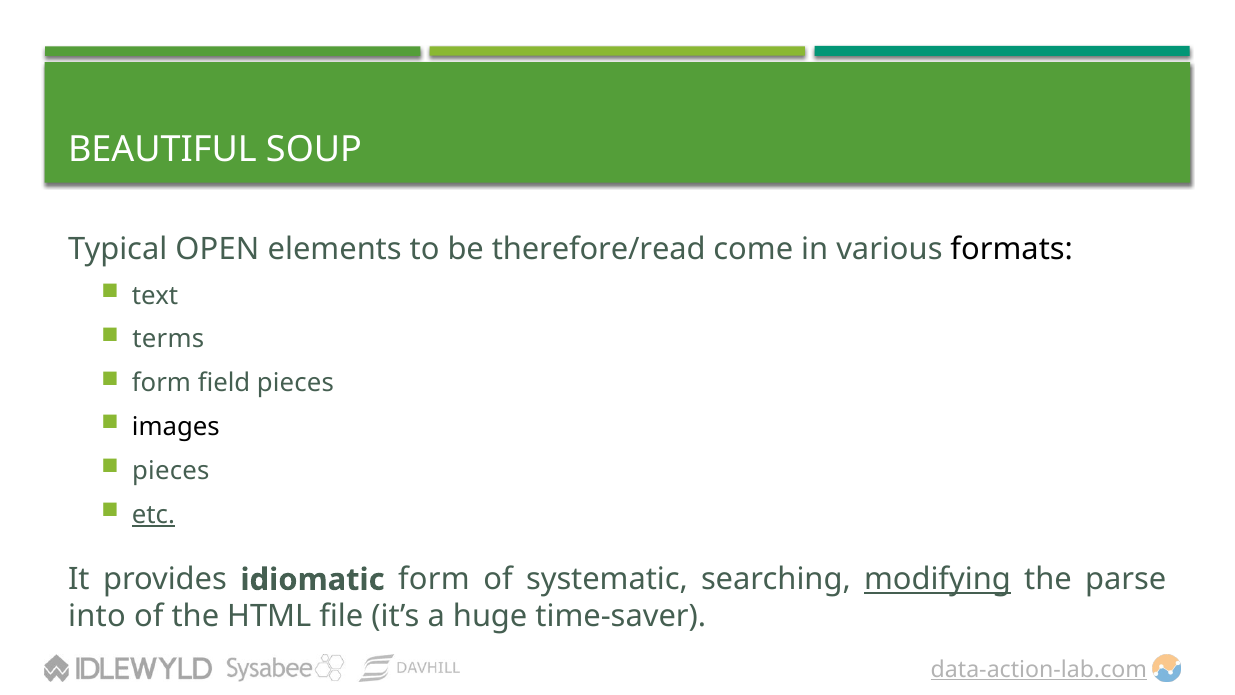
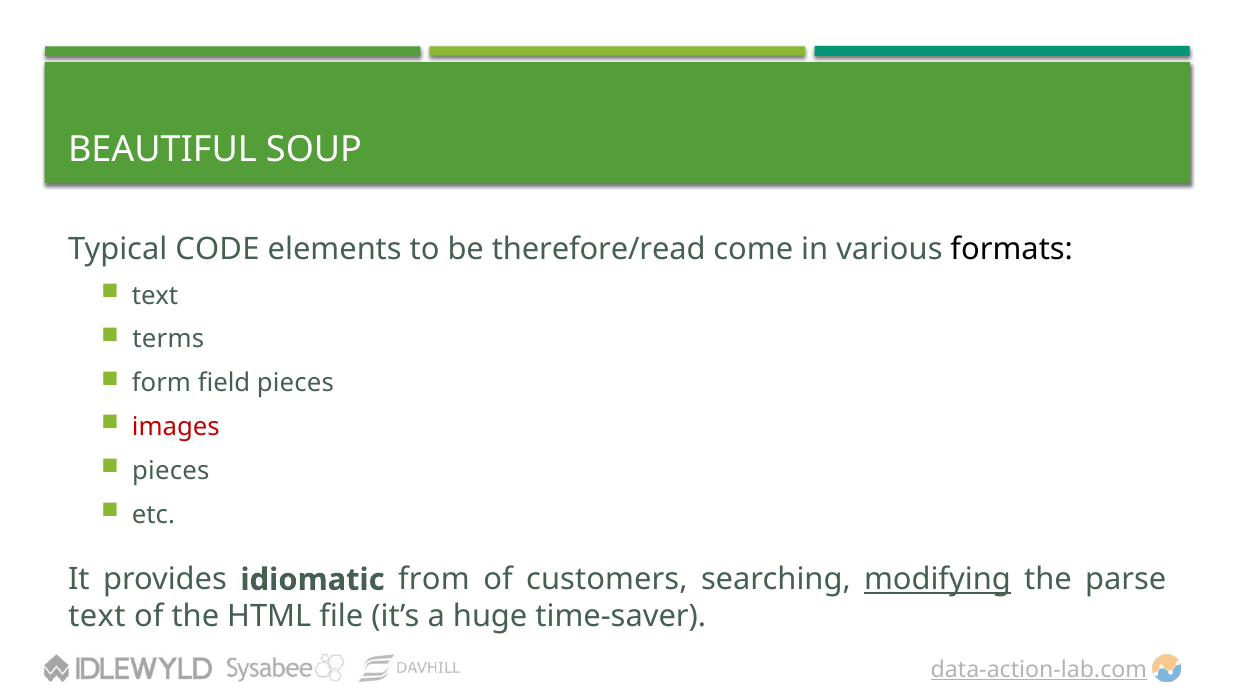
OPEN: OPEN -> CODE (217, 249)
images colour: black -> red (176, 427)
etc underline: present -> none (153, 514)
idiomatic form: form -> from (434, 579)
systematic: systematic -> customers (607, 579)
into: into -> text (97, 617)
